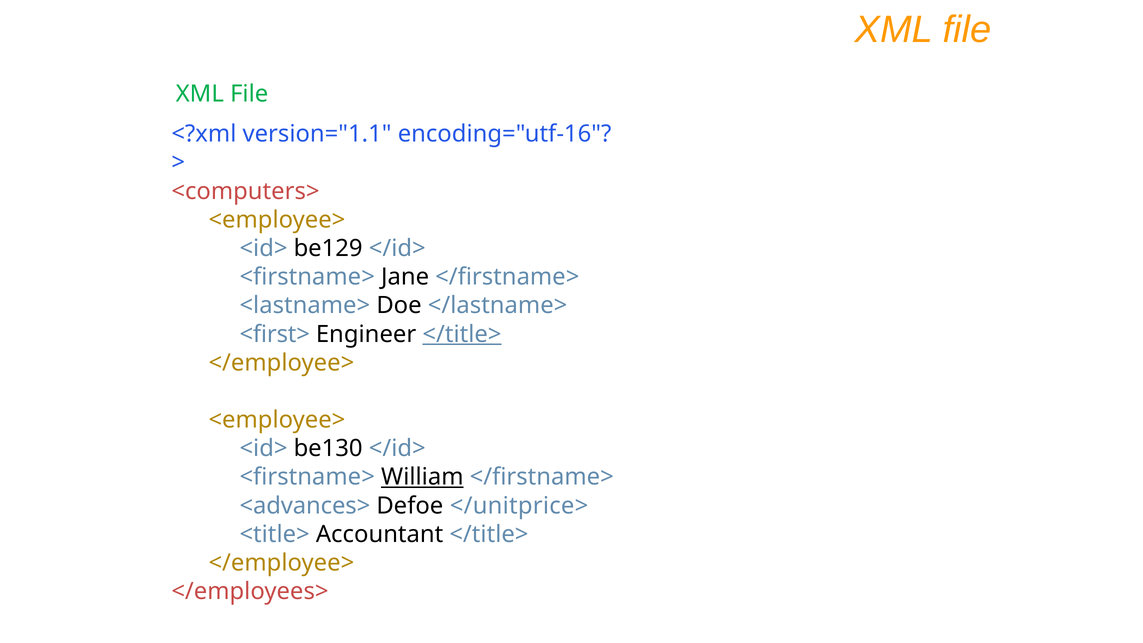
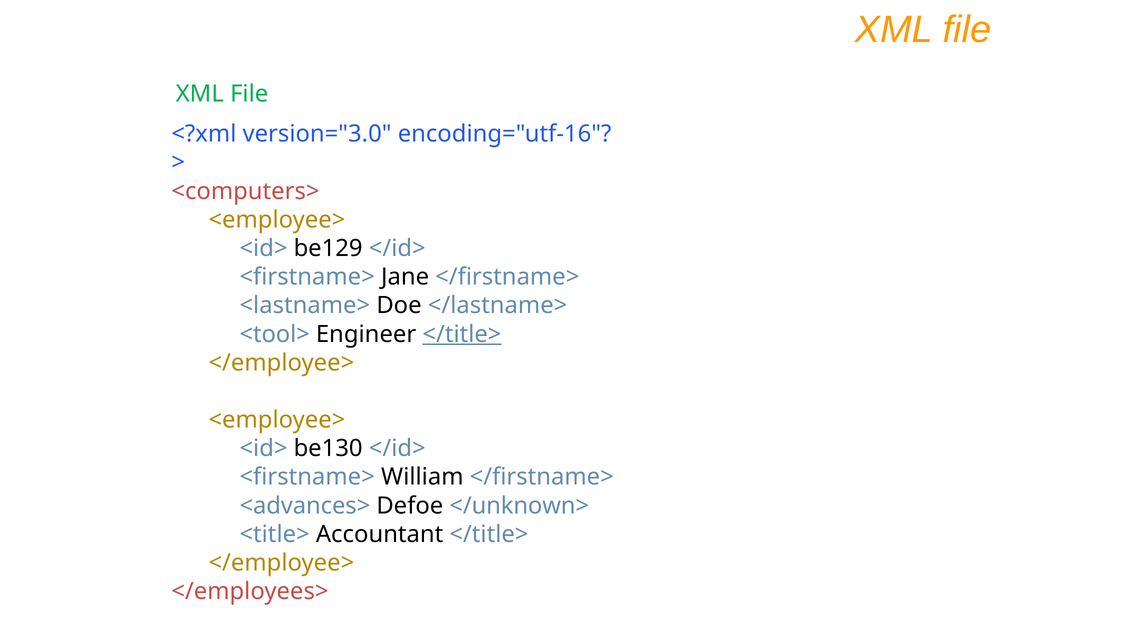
version="1.1: version="1.1 -> version="3.0 (317, 134)
<first>: <first> -> <tool> (275, 334)
William underline: present -> none (422, 477)
</unitprice>: </unitprice> -> </unknown> (519, 506)
